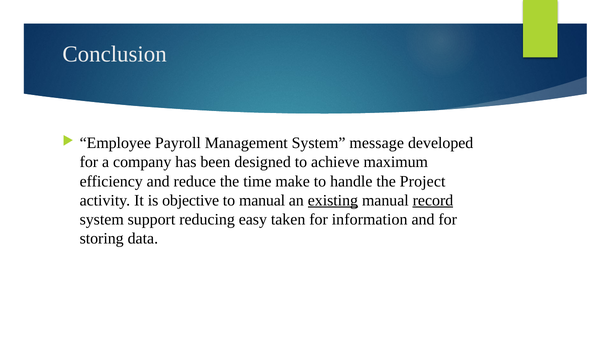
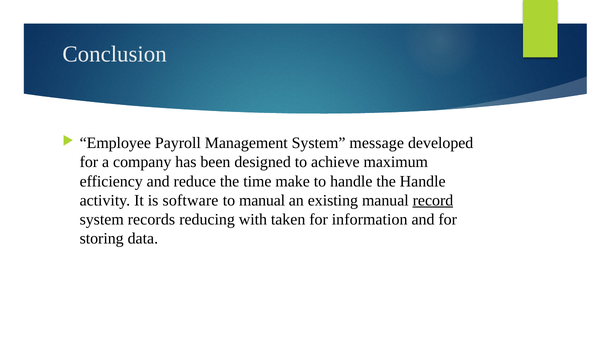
the Project: Project -> Handle (423, 181)
objective: objective -> software (190, 200)
existing underline: present -> none (333, 200)
support: support -> records (151, 219)
easy: easy -> with (253, 219)
